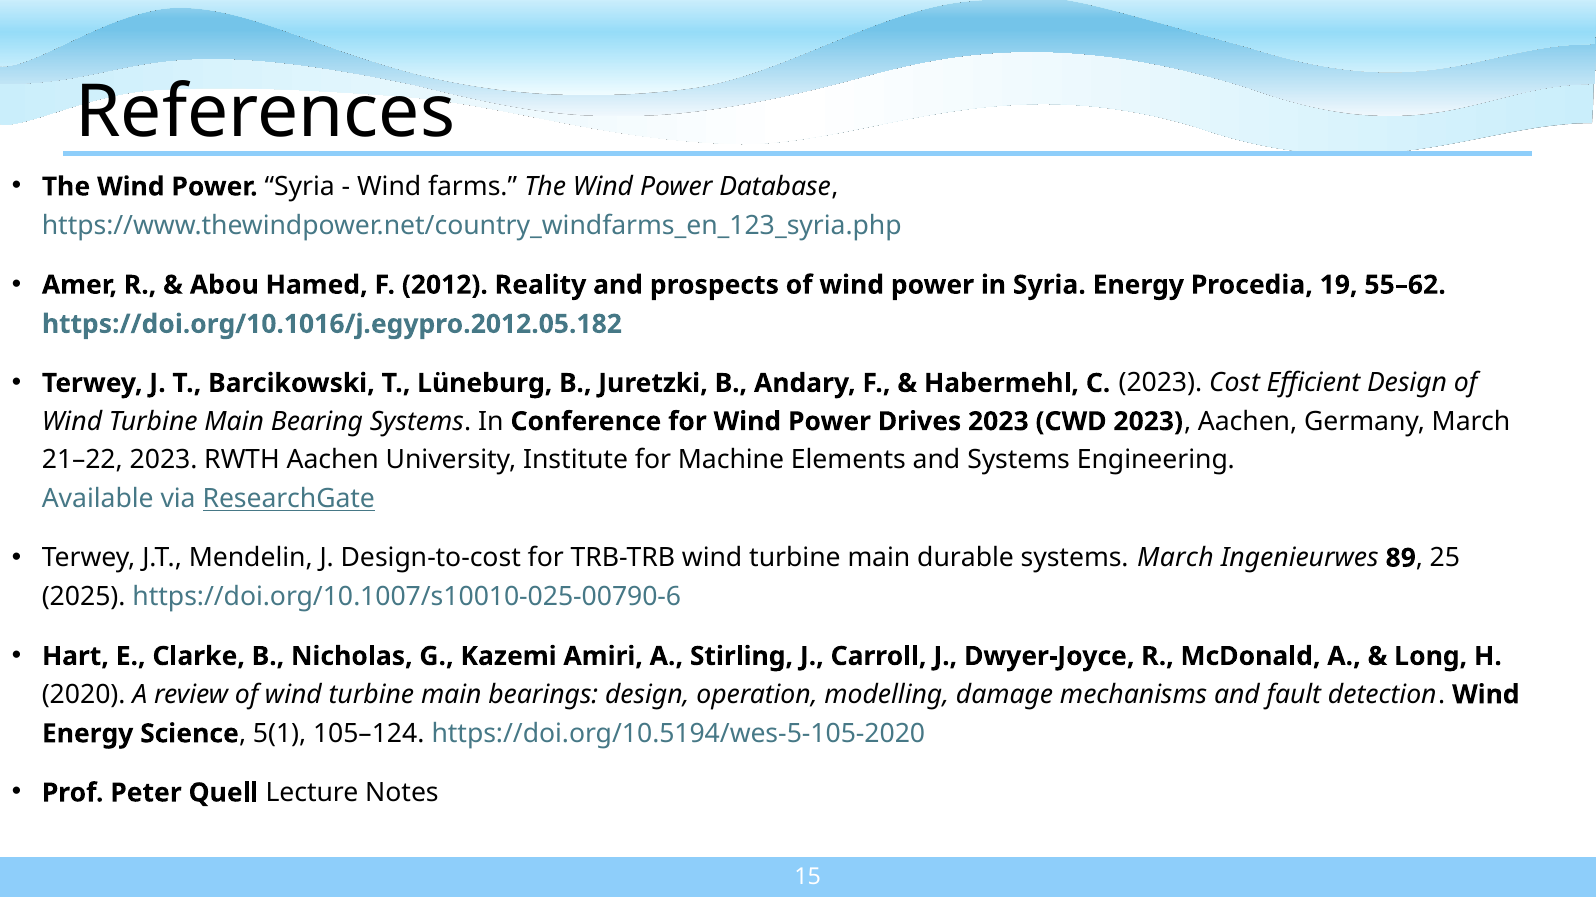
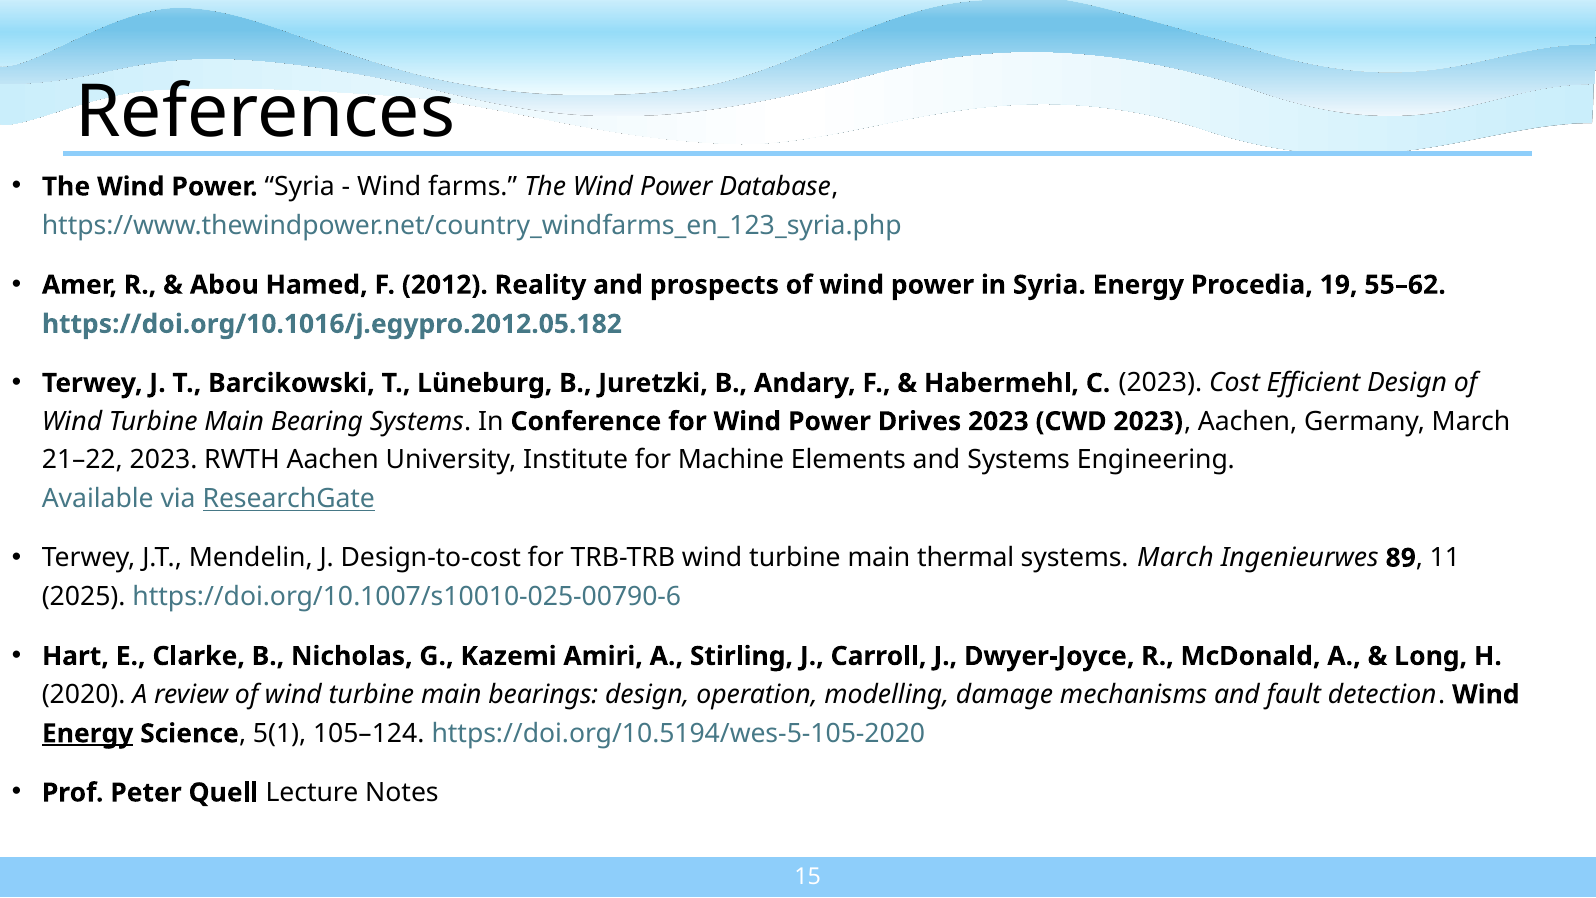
durable: durable -> thermal (966, 558)
25: 25 -> 11 (1445, 558)
Energy underline: none -> present (88, 733)
